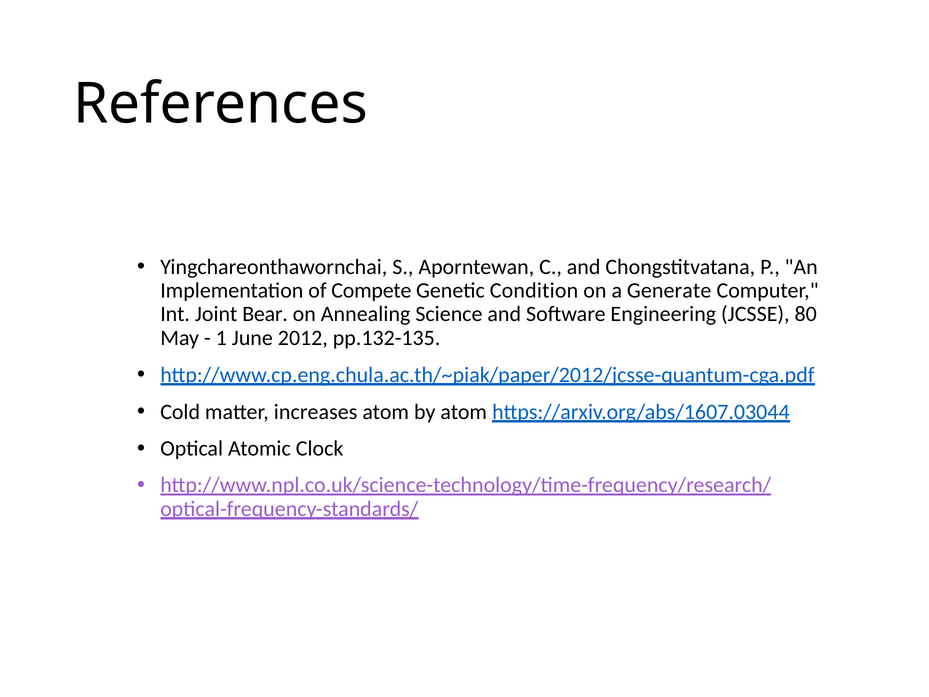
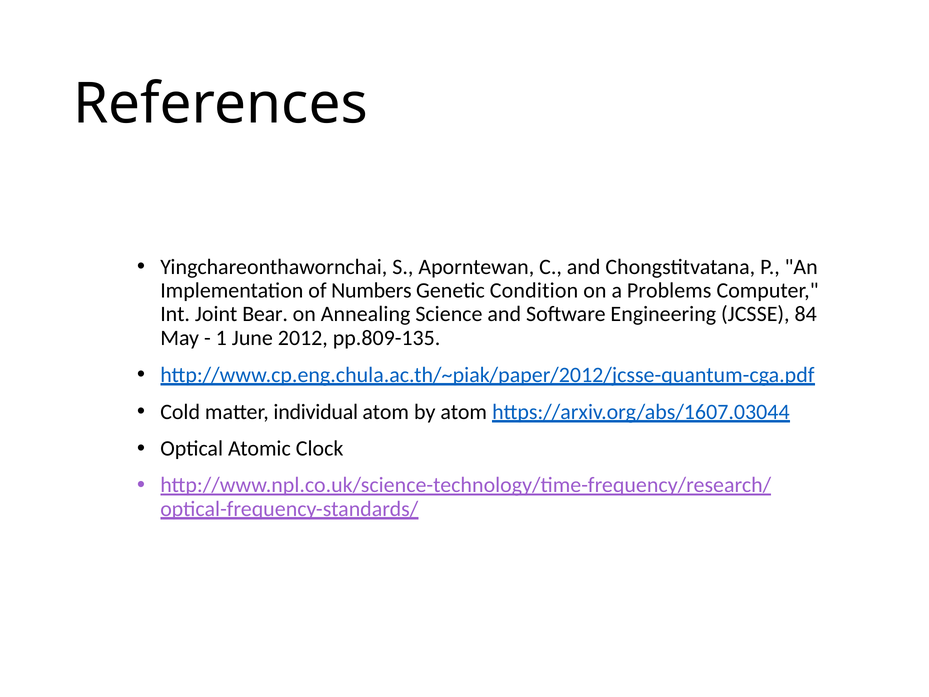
Compete: Compete -> Numbers (371, 290)
Generate: Generate -> Problems (669, 290)
80: 80 -> 84 (806, 314)
pp.132-135: pp.132-135 -> pp.809-135 (387, 338)
increases: increases -> individual (316, 412)
